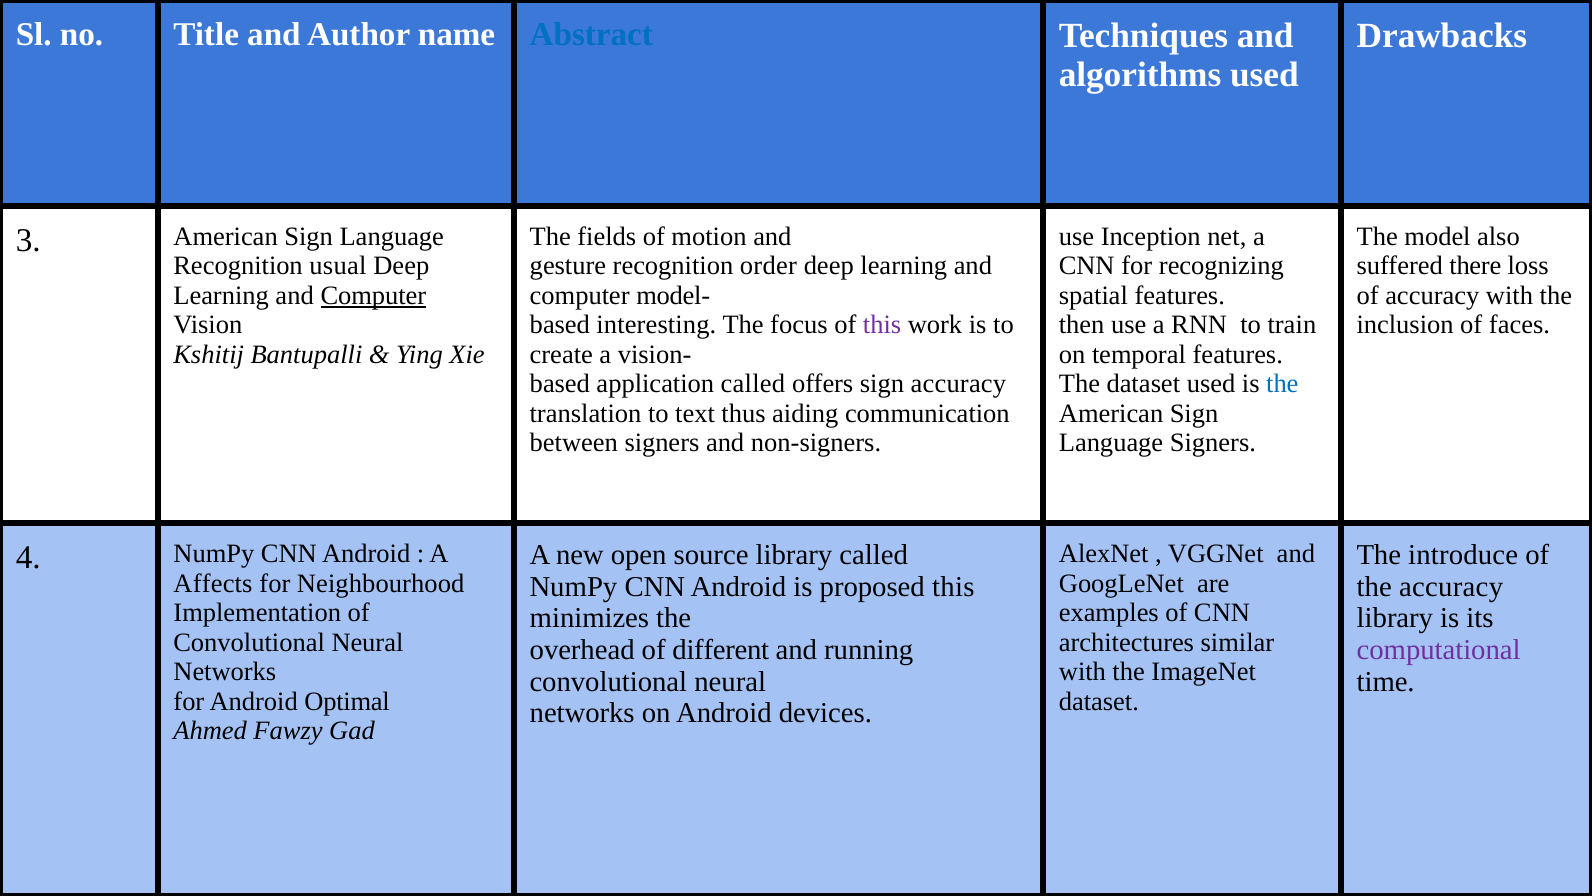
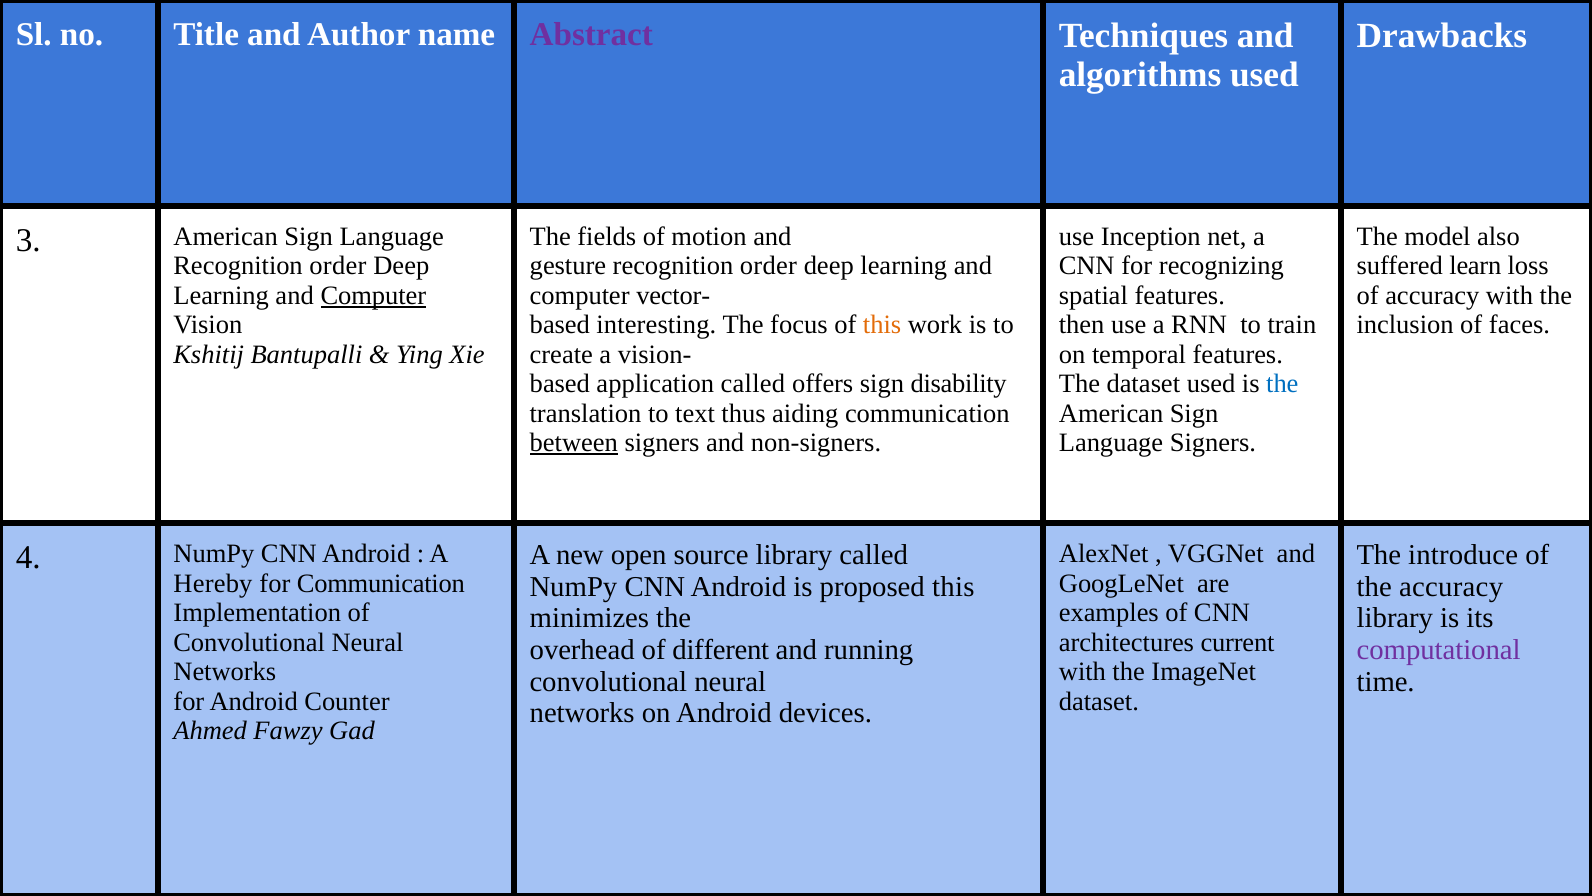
Abstract colour: blue -> purple (591, 34)
usual: usual -> order (338, 266)
there: there -> learn (1475, 266)
model-: model- -> vector- (673, 295)
this colour: purple -> orange (882, 325)
sign accuracy: accuracy -> disability (959, 384)
between underline: none -> present (574, 443)
Affects: Affects -> Hereby (213, 583)
for Neighbourhood: Neighbourhood -> Communication (381, 583)
similar: similar -> current (1238, 642)
Optimal: Optimal -> Counter (347, 701)
